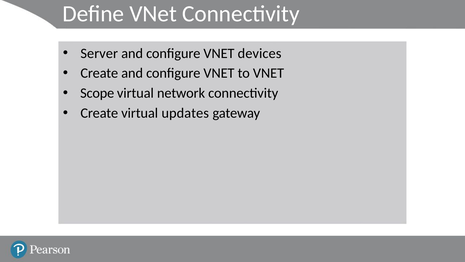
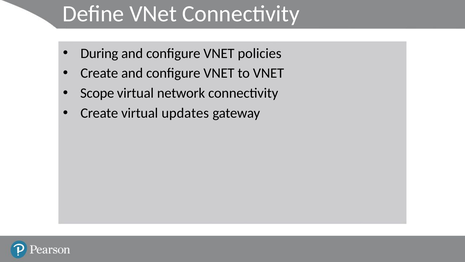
Server: Server -> During (99, 53)
devices: devices -> policies (260, 53)
